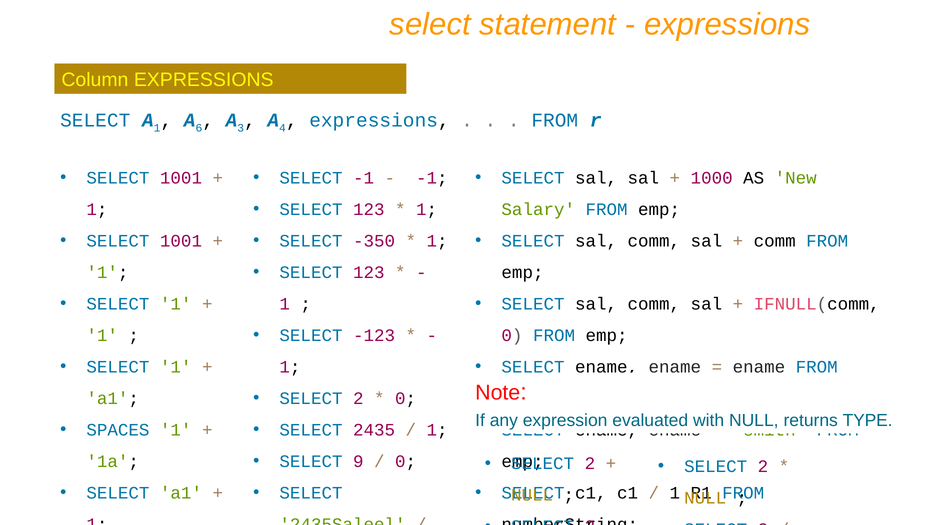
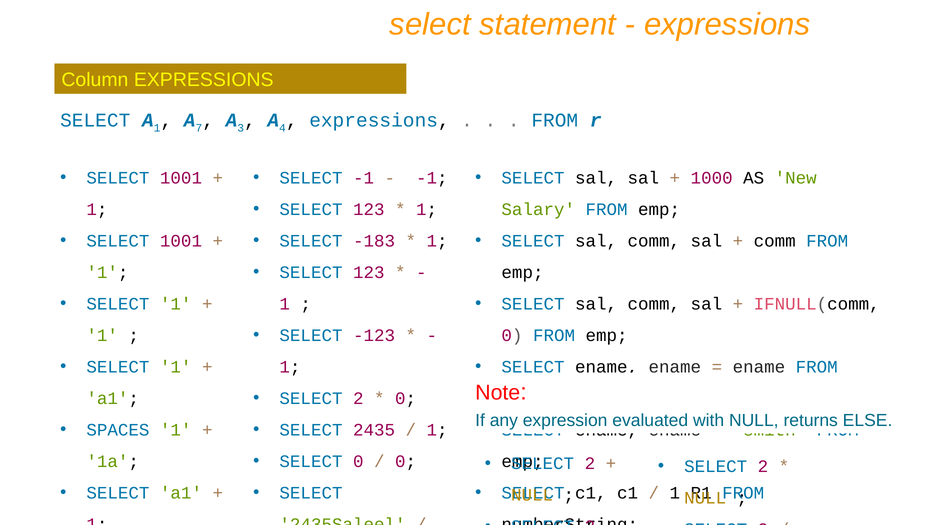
6: 6 -> 7 (199, 128)
-350: -350 -> -183 (374, 241)
TYPE: TYPE -> ELSE (868, 421)
SELECT 9: 9 -> 0 (358, 462)
